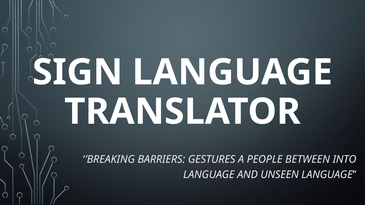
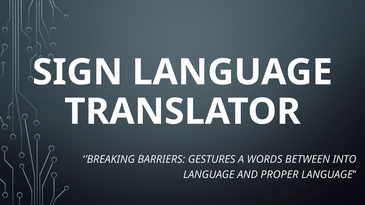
PEOPLE: PEOPLE -> WORDS (265, 160)
UNSEEN: UNSEEN -> PROPER (280, 175)
